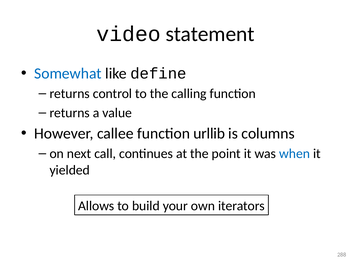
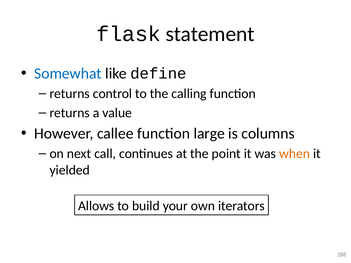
video: video -> flask (129, 34)
urllib: urllib -> large (209, 134)
when colour: blue -> orange (295, 154)
